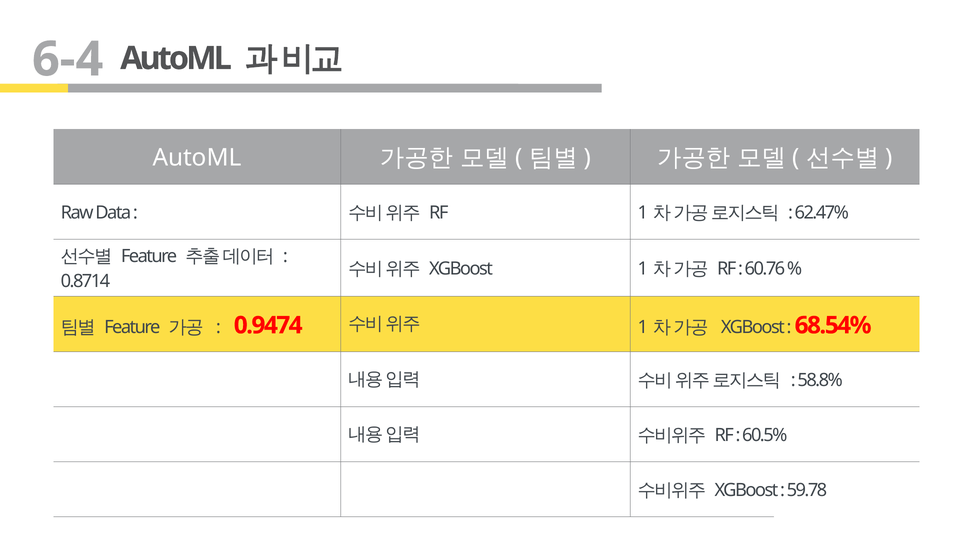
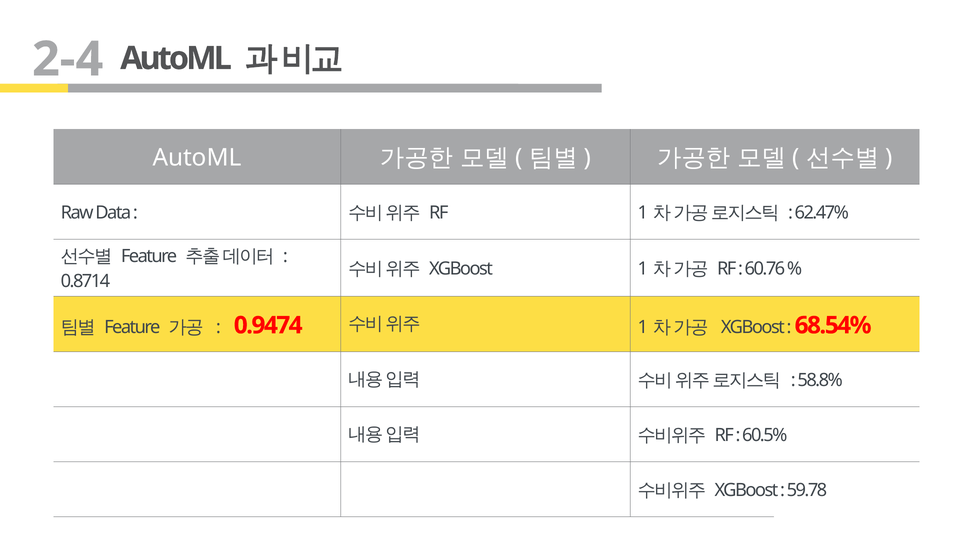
6-4: 6-4 -> 2-4 (68, 59)
